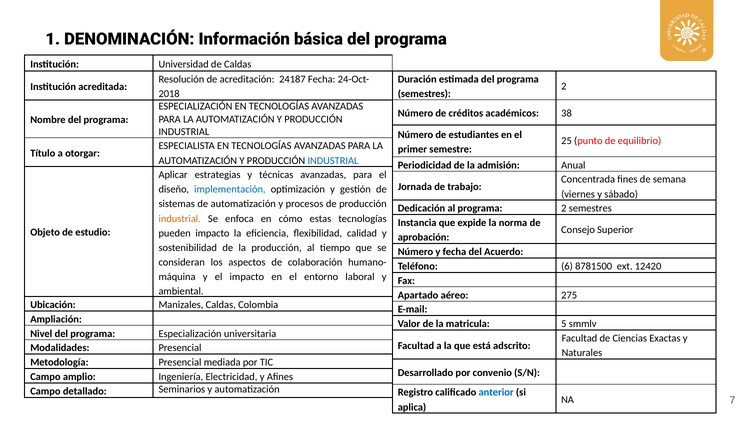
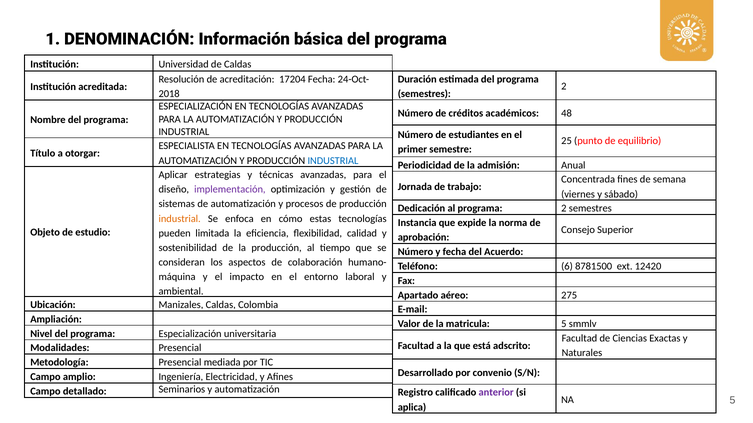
24187: 24187 -> 17204 (292, 80)
38: 38 -> 48 (567, 114)
implementación colour: blue -> purple (230, 190)
pueden impacto: impacto -> limitada (212, 233)
anterior colour: blue -> purple (496, 393)
NA 7: 7 -> 5 (732, 401)
